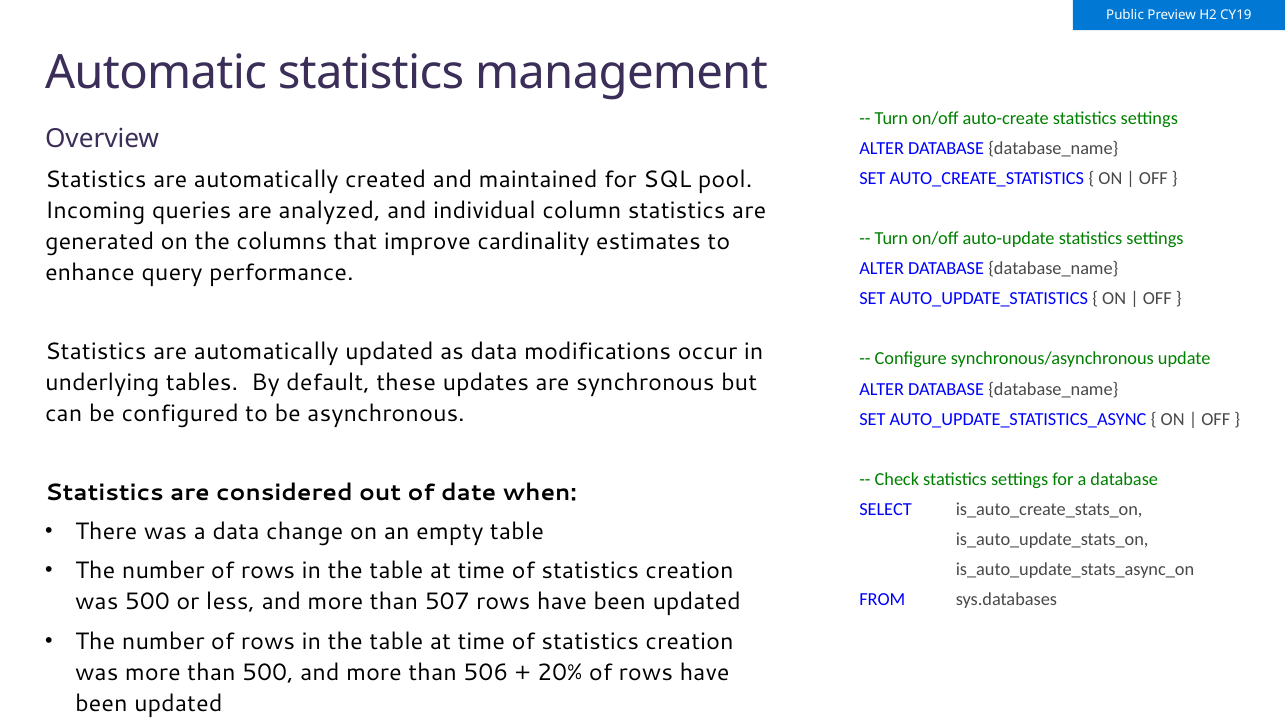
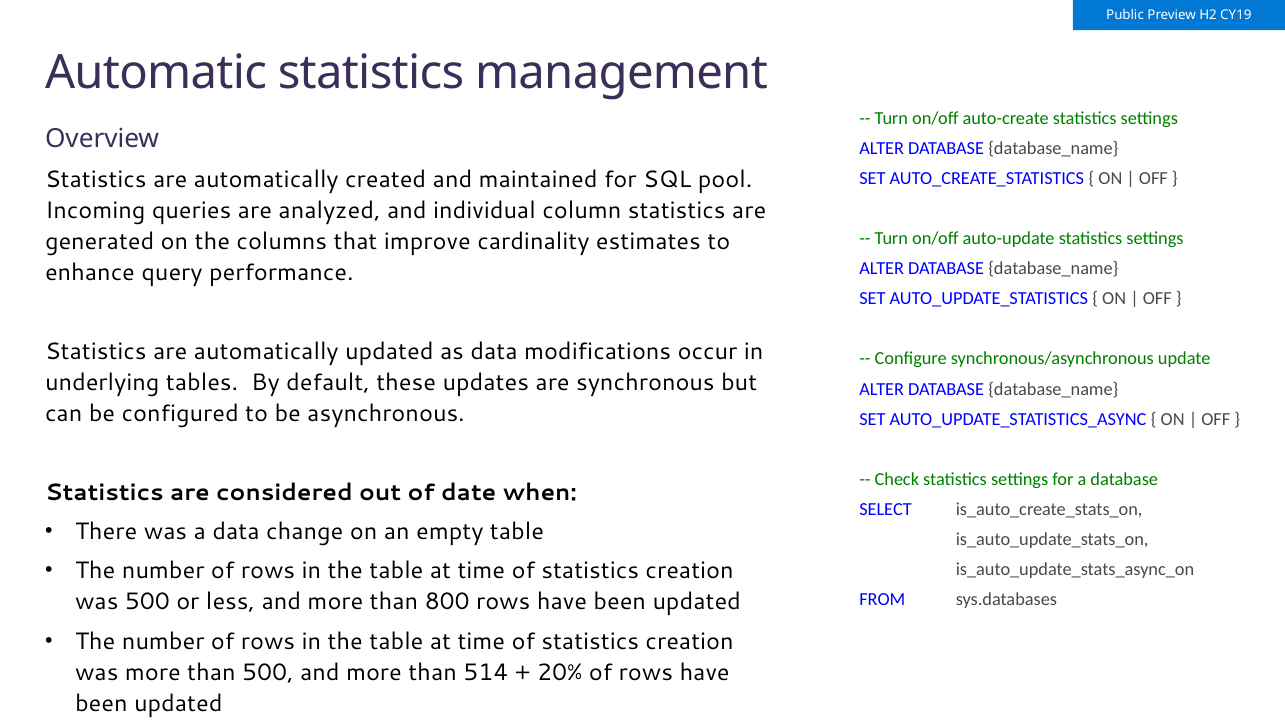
507: 507 -> 800 (447, 602)
506: 506 -> 514 (486, 672)
